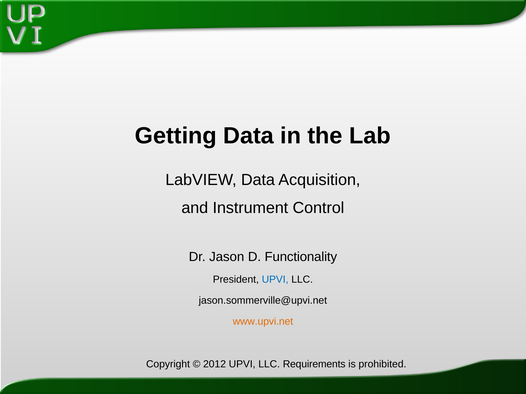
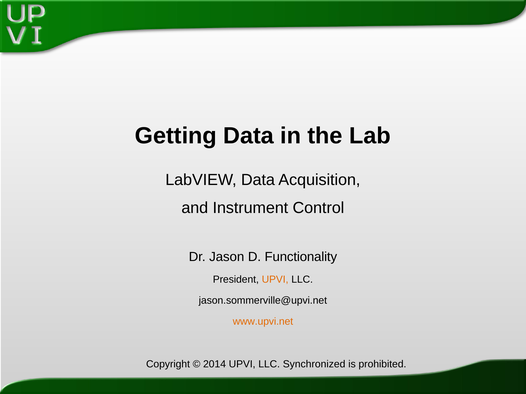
UPVI colour: blue -> orange (275, 280)
2012: 2012 -> 2014 (215, 364)
Requirements: Requirements -> Synchronized (314, 364)
